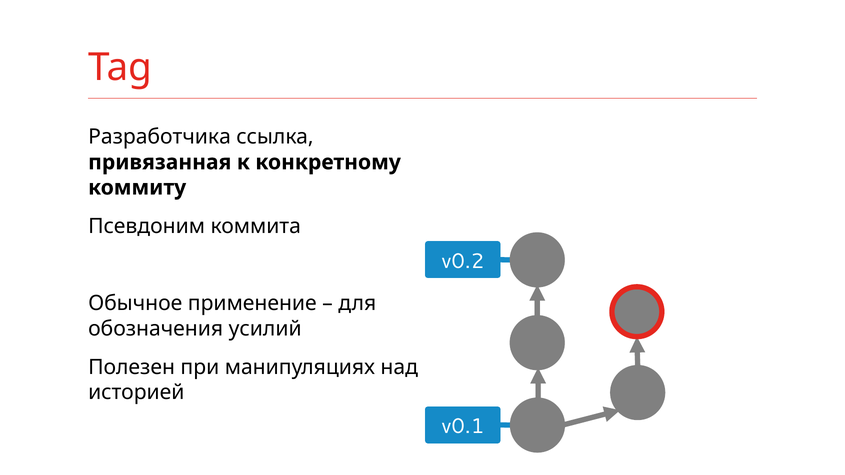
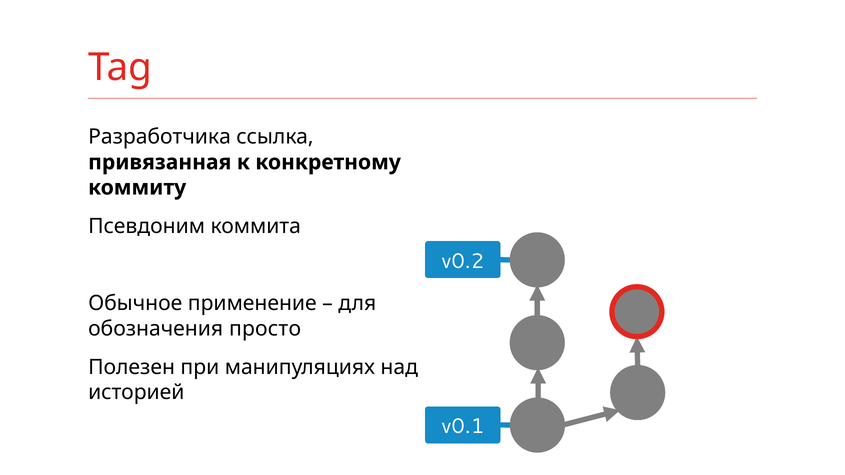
усилий: усилий -> просто (265, 329)
